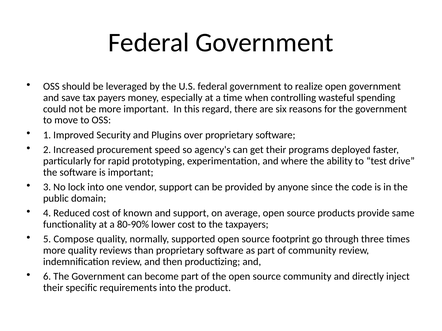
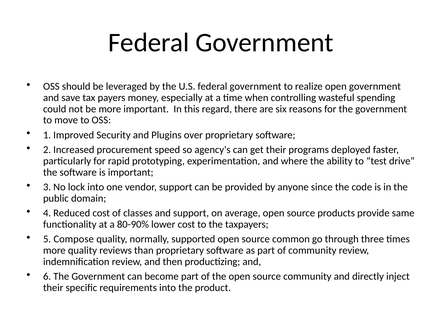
known: known -> classes (138, 213)
footprint: footprint -> common (291, 240)
